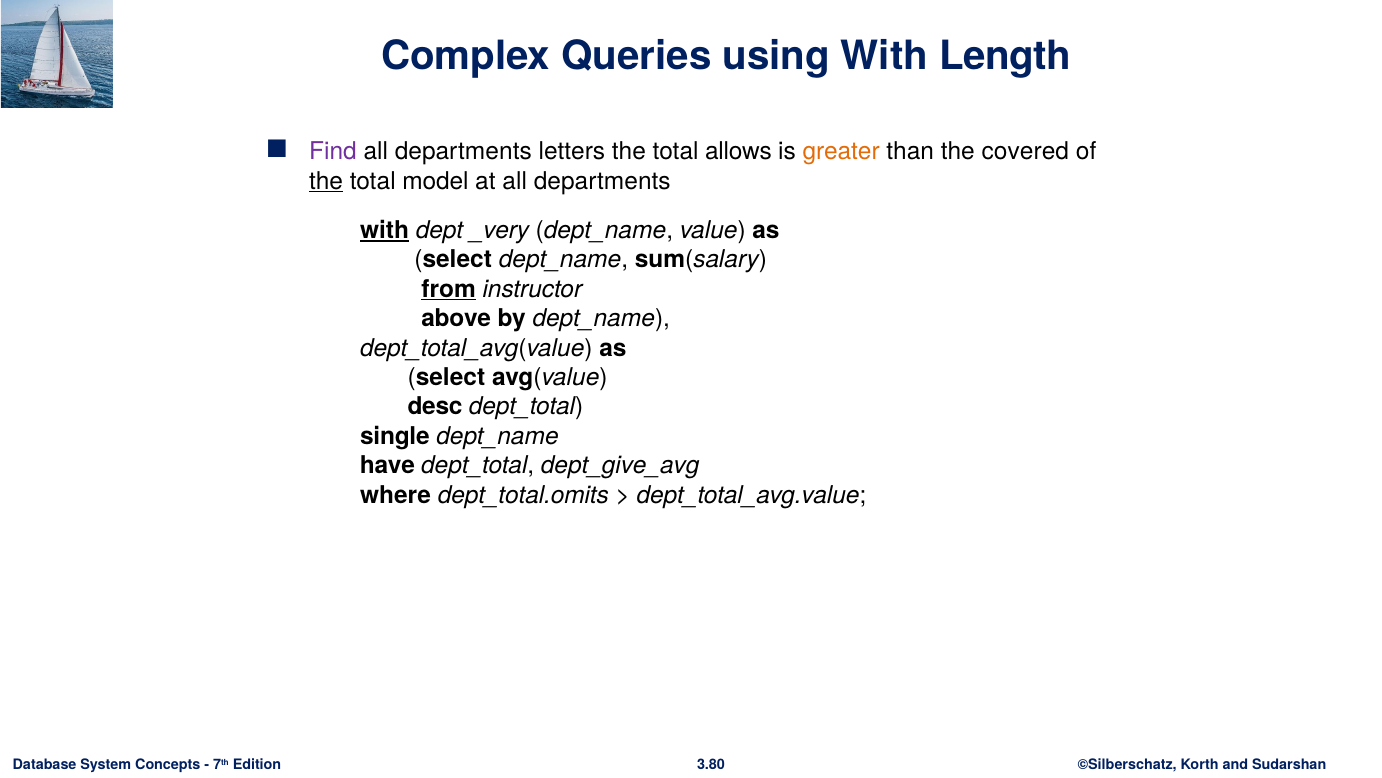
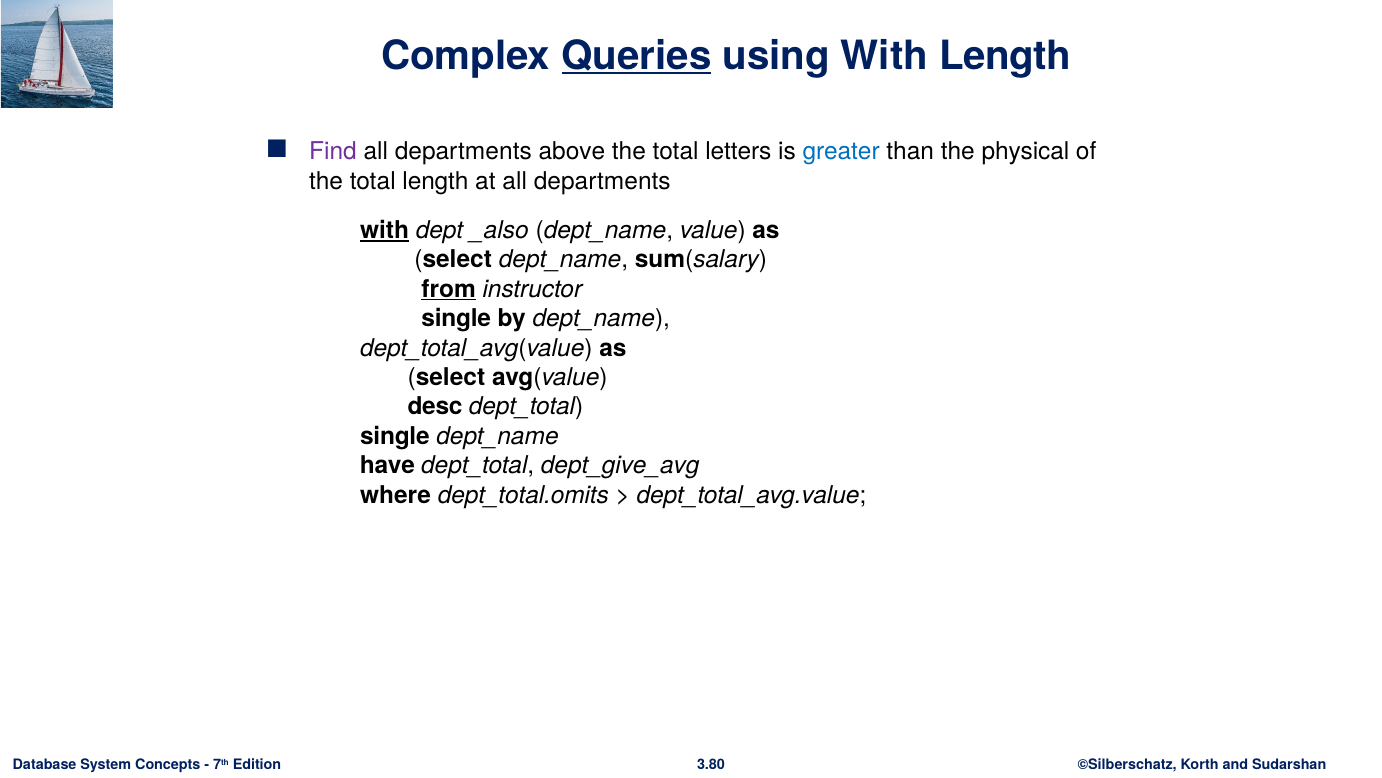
Queries underline: none -> present (637, 56)
letters: letters -> above (572, 152)
allows: allows -> letters (738, 152)
greater colour: orange -> blue (841, 152)
covered: covered -> physical (1025, 152)
the underline: present -> none (326, 181)
total model: model -> length (435, 181)
_very: _very -> _also (499, 230)
above: above -> single (456, 318)
